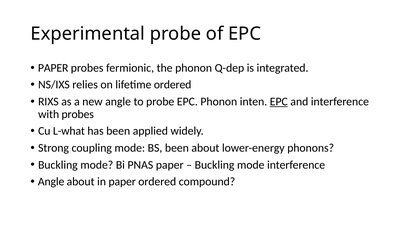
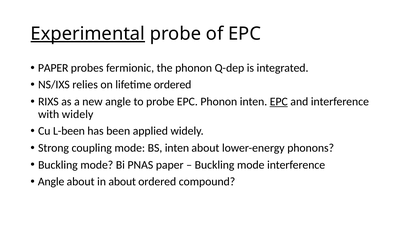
Experimental underline: none -> present (88, 34)
with probes: probes -> widely (78, 114)
L-what: L-what -> L-been (69, 131)
BS been: been -> inten (177, 148)
in paper: paper -> about (122, 181)
